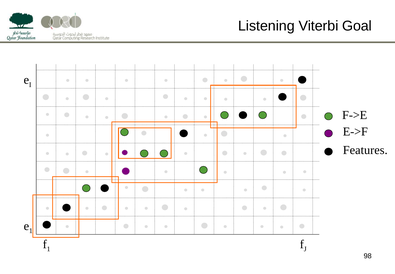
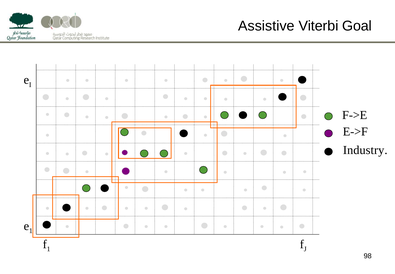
Listening: Listening -> Assistive (266, 26)
Features: Features -> Industry (365, 150)
